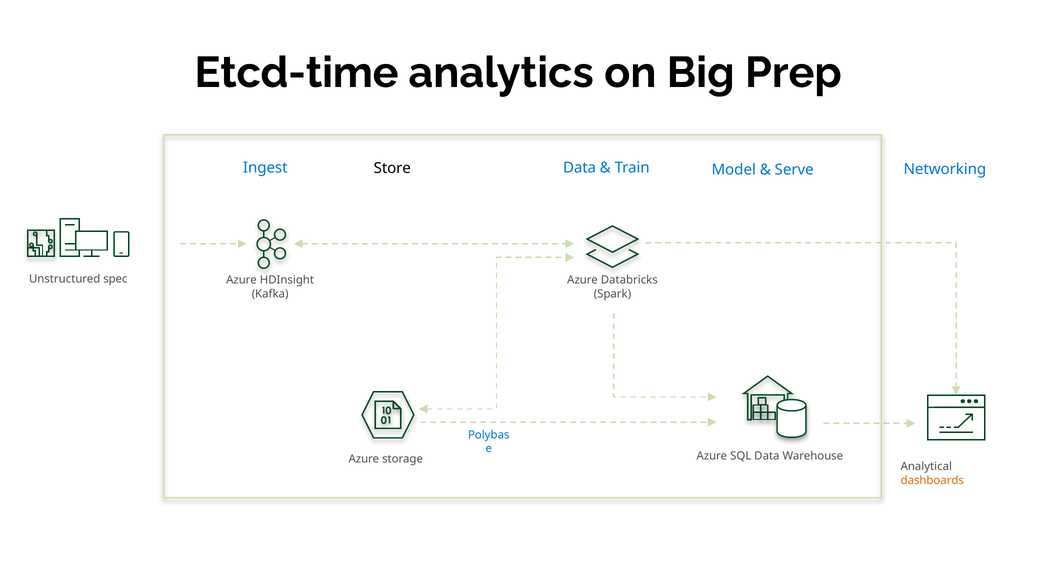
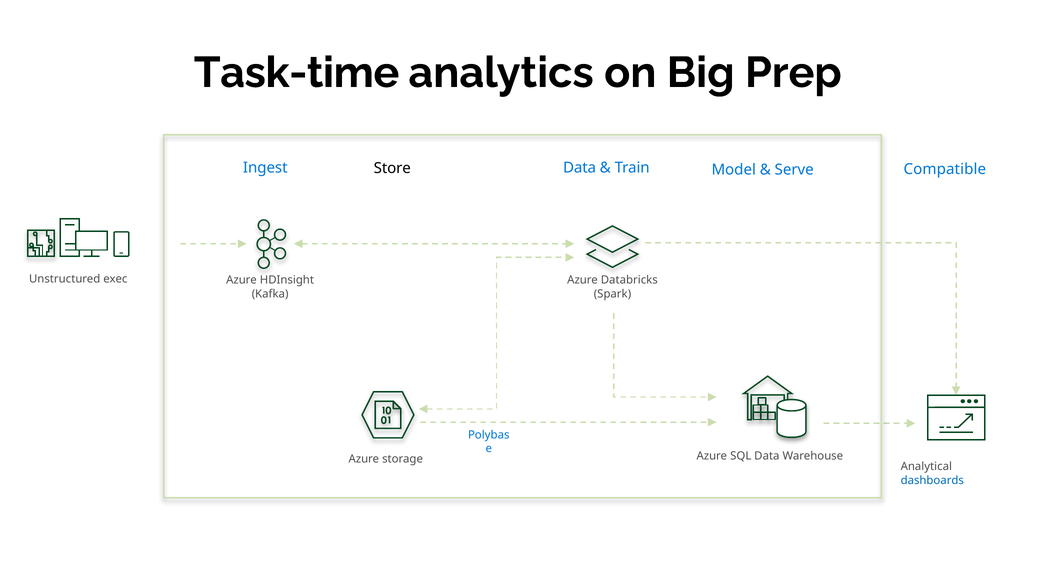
Etcd-time: Etcd-time -> Task-time (297, 73)
Networking: Networking -> Compatible (945, 169)
spec: spec -> exec (115, 279)
dashboards colour: orange -> blue (932, 480)
